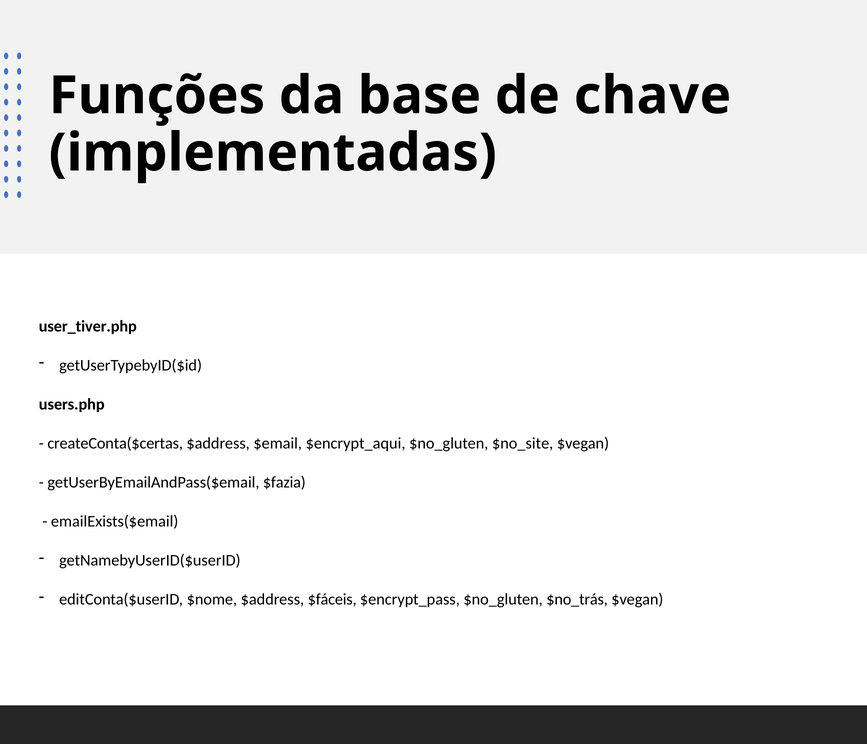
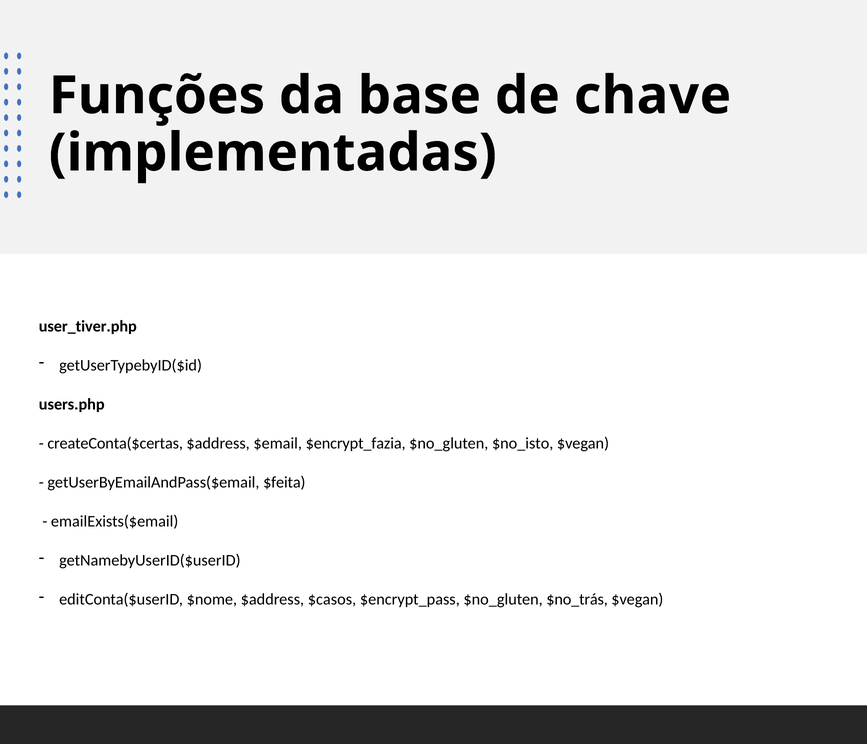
$encrypt_aqui: $encrypt_aqui -> $encrypt_fazia (356, 443)
$no_site: $no_site -> $no_isto (523, 443)
$fazia: $fazia -> $feita (284, 482)
$fáceis: $fáceis -> $casos (332, 599)
